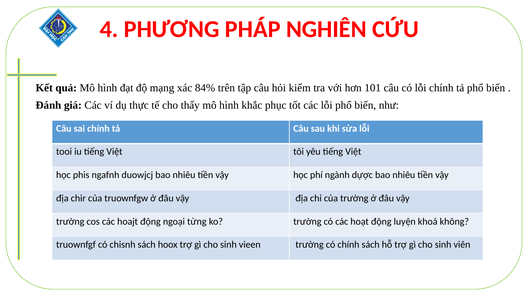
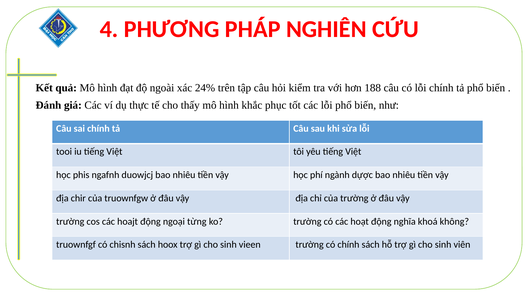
mạng: mạng -> ngoài (162, 88)
84%: 84% -> 24% (205, 88)
101: 101 -> 188 (373, 88)
luyện: luyện -> nghĩa (405, 222)
